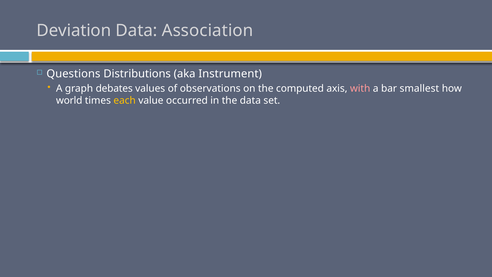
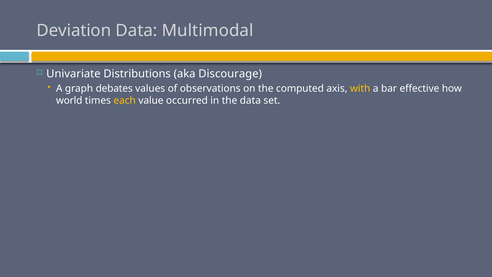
Association: Association -> Multimodal (208, 30)
Questions: Questions -> Univariate (73, 74)
Instrument: Instrument -> Discourage (230, 74)
with colour: pink -> yellow (360, 89)
smallest: smallest -> effective (419, 89)
